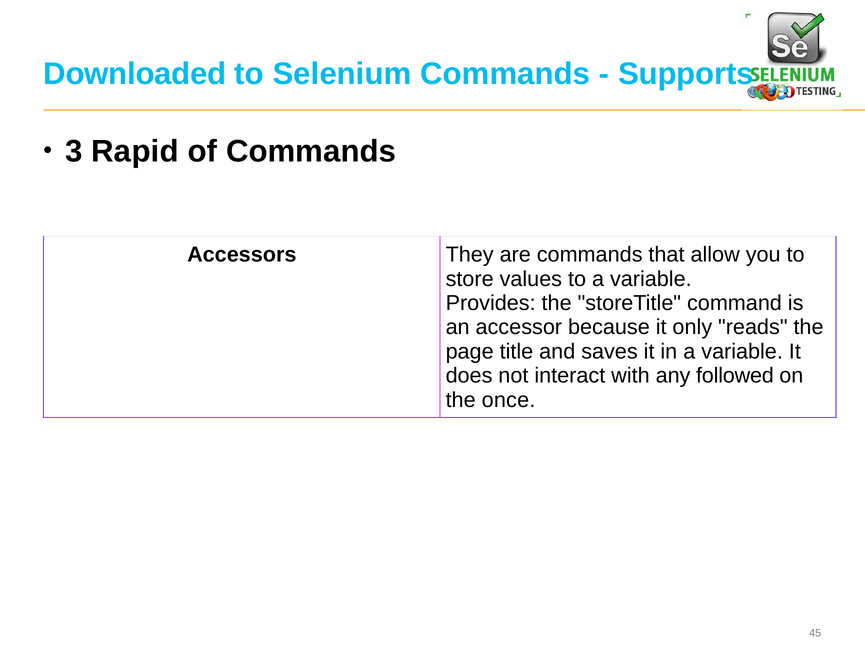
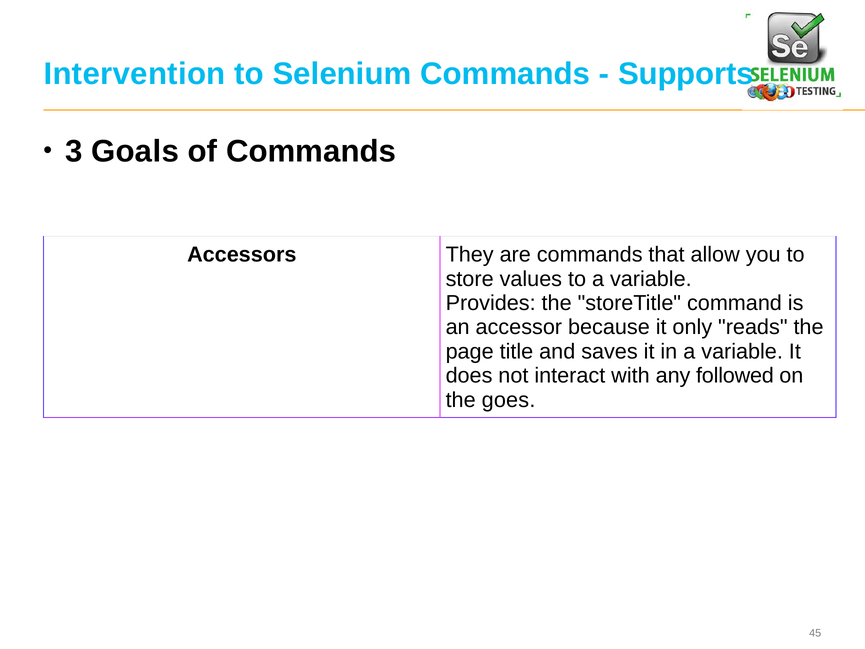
Downloaded: Downloaded -> Intervention (135, 74)
Rapid: Rapid -> Goals (135, 152)
once: once -> goes (509, 400)
